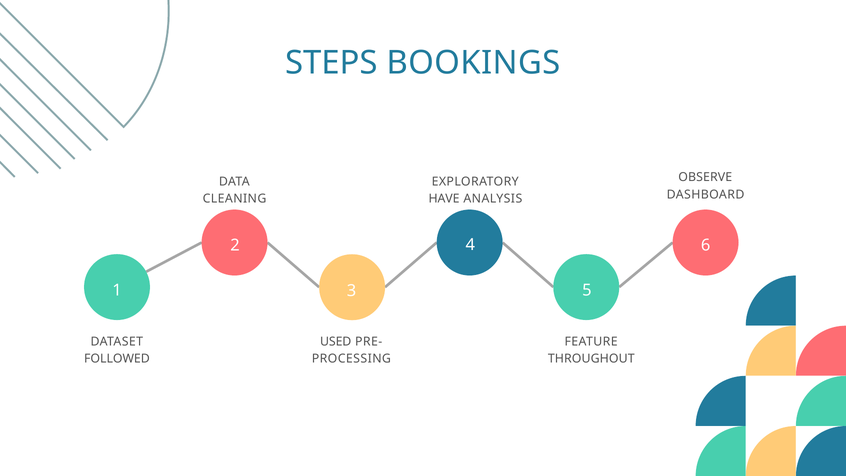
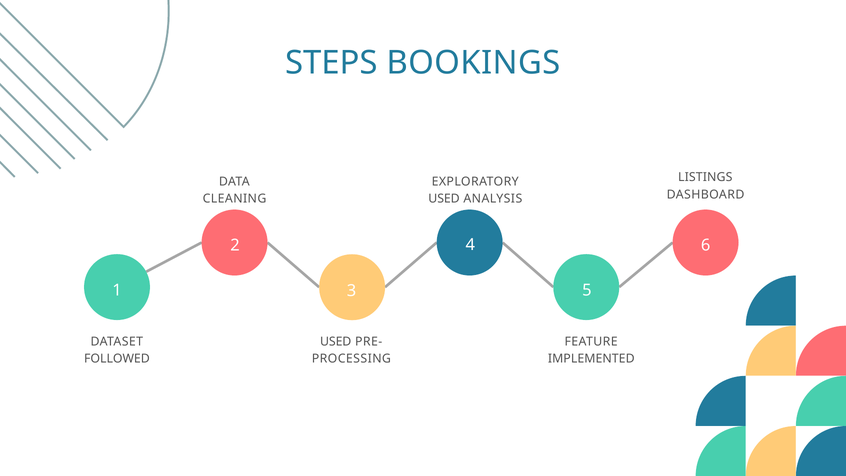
OBSERVE: OBSERVE -> LISTINGS (705, 177)
HAVE: HAVE -> USED (444, 199)
THROUGHOUT: THROUGHOUT -> IMPLEMENTED (591, 359)
